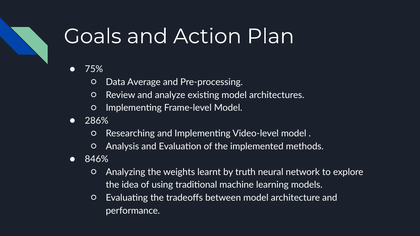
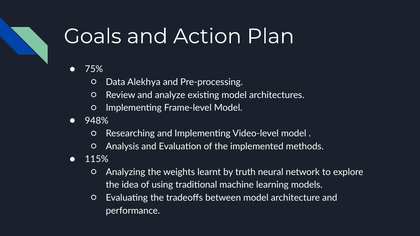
Average: Average -> Alekhya (144, 82)
286%: 286% -> 948% (97, 121)
846%: 846% -> 115% (97, 159)
